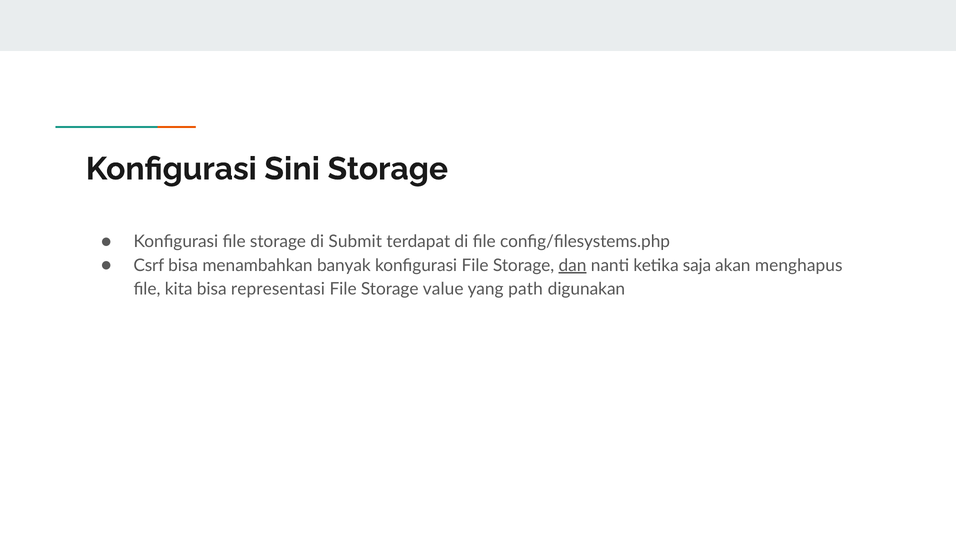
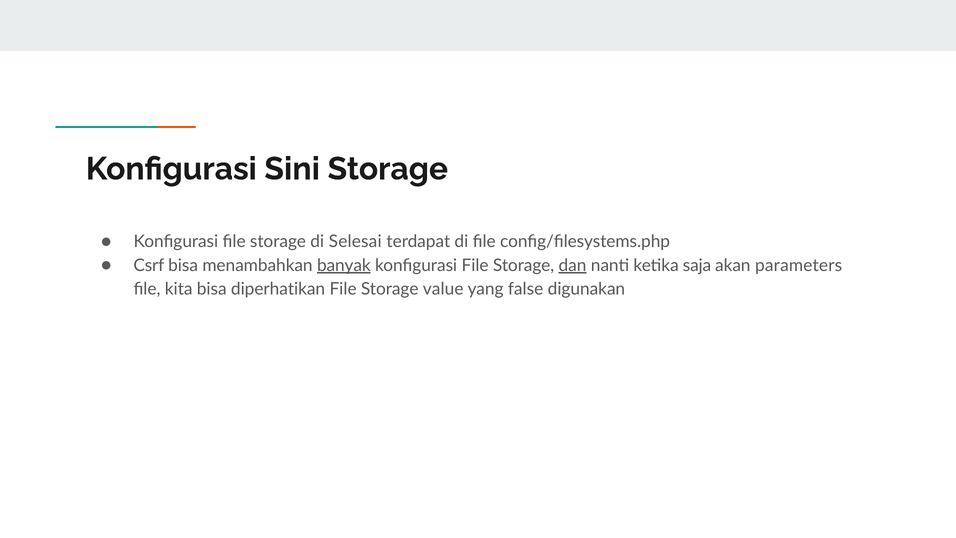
Submit: Submit -> Selesai (355, 242)
banyak underline: none -> present (344, 265)
menghapus: menghapus -> parameters (799, 265)
representasi: representasi -> diperhatikan (278, 289)
path: path -> false (526, 289)
